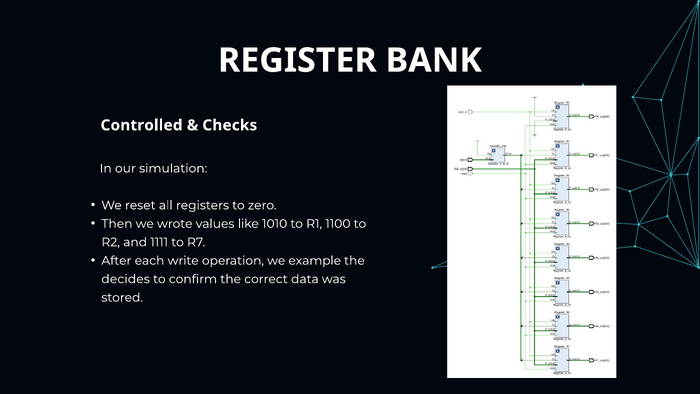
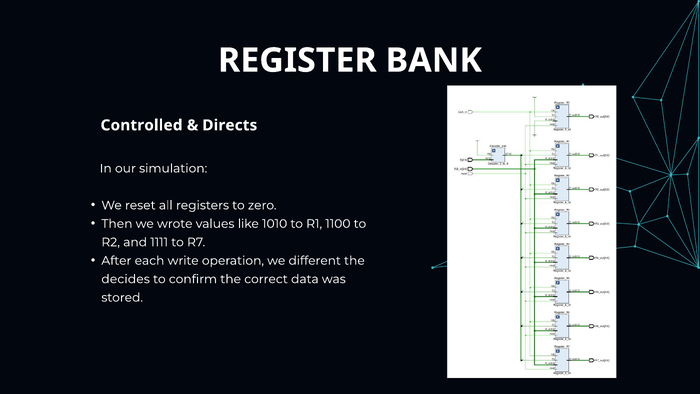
Checks: Checks -> Directs (230, 125)
example: example -> different (315, 260)
